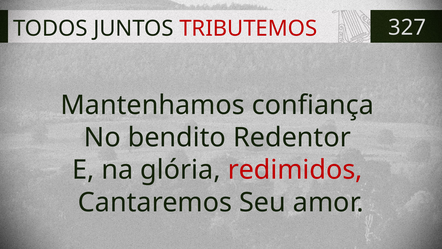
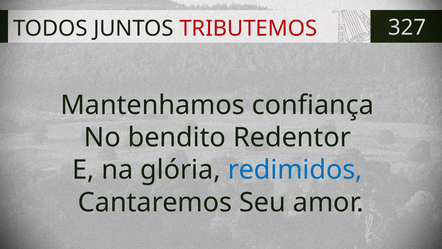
redimidos colour: red -> blue (295, 170)
